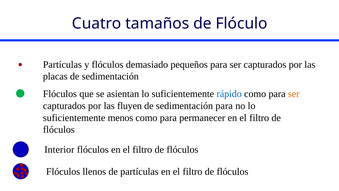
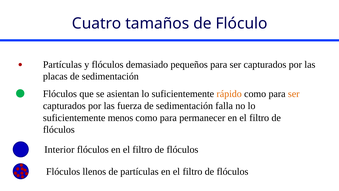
rápido colour: blue -> orange (229, 94)
fluyen: fluyen -> fuerza (129, 106)
sedimentación para: para -> falla (224, 106)
